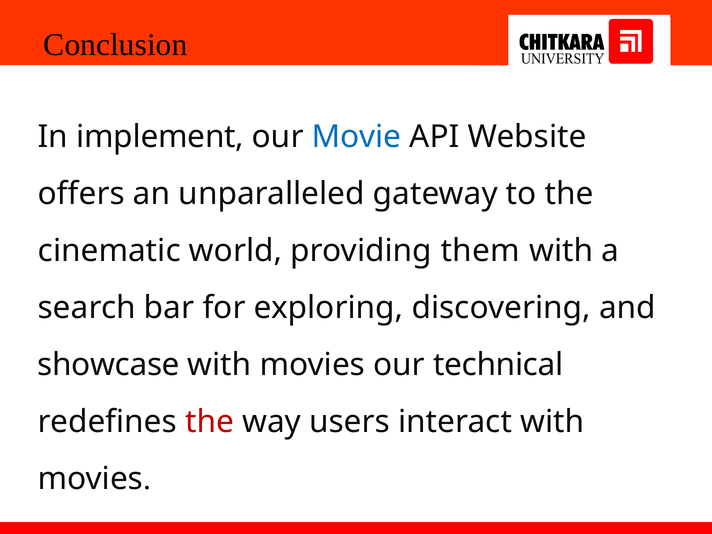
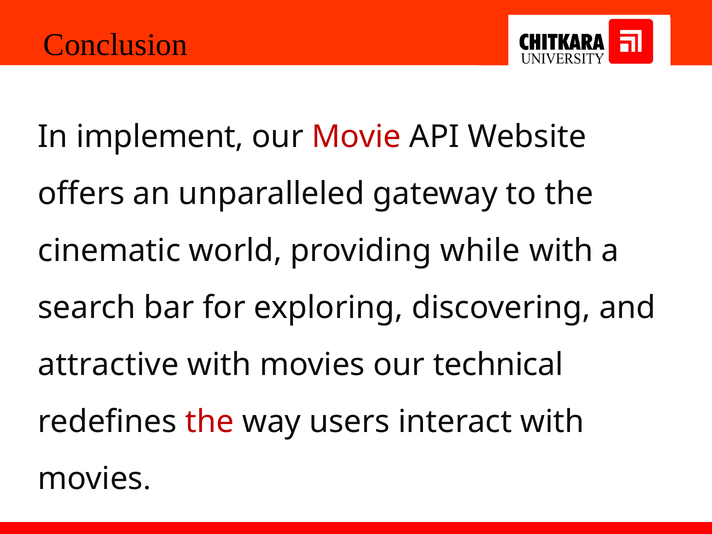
Movie colour: blue -> red (357, 137)
them: them -> while (480, 251)
showcase: showcase -> attractive (108, 365)
